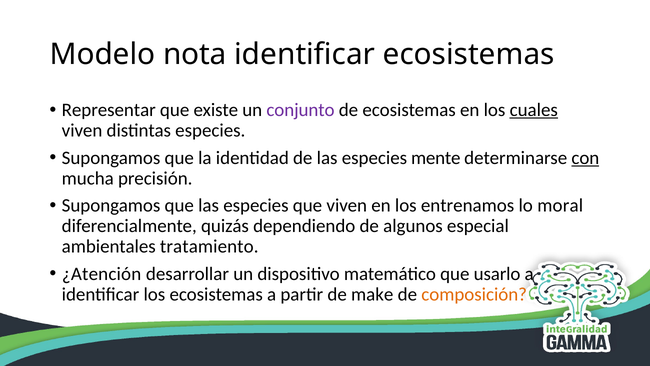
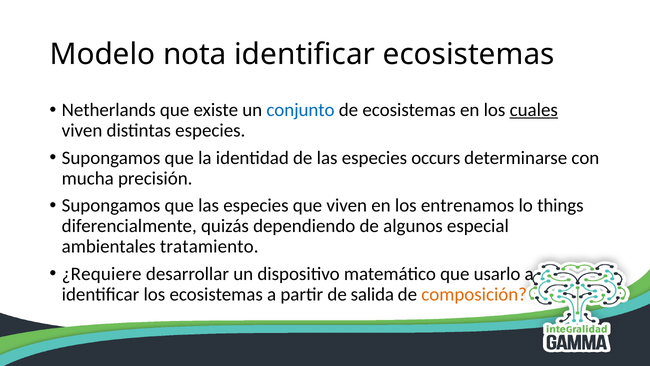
Representar: Representar -> Netherlands (109, 110)
conjunto colour: purple -> blue (301, 110)
mente: mente -> occurs (436, 158)
con underline: present -> none (585, 158)
moral: moral -> things (560, 205)
¿Atención: ¿Atención -> ¿Requiere (102, 274)
make: make -> salida (372, 294)
